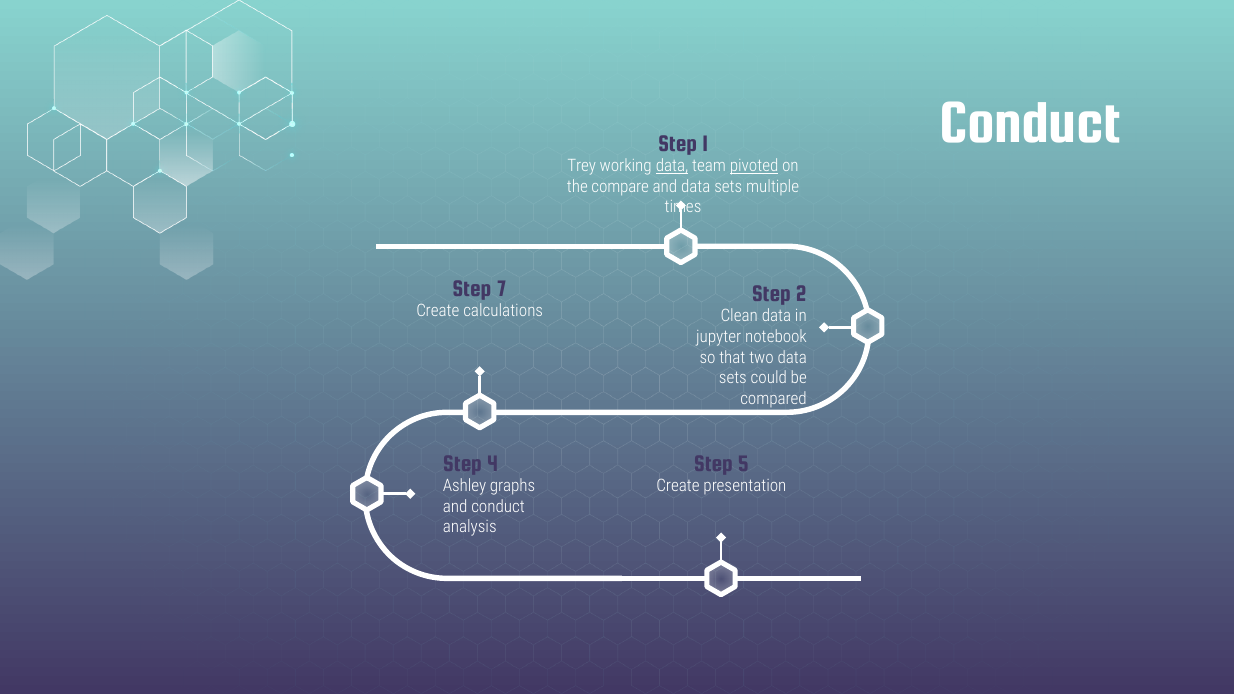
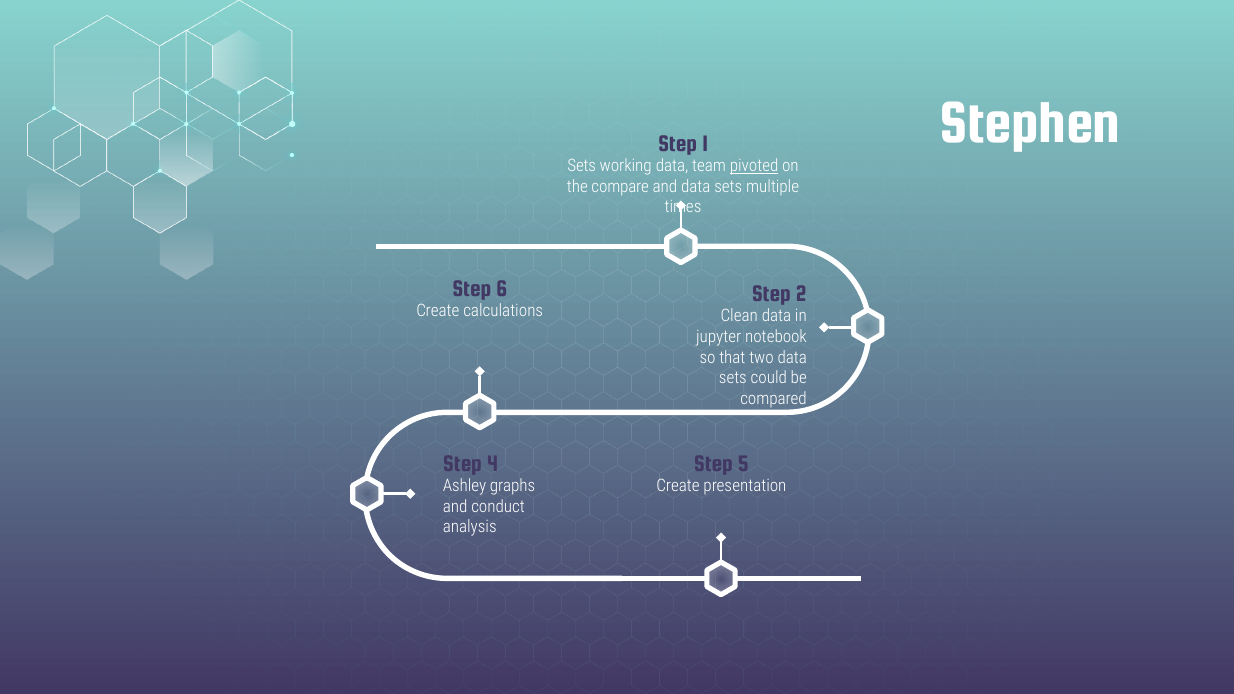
Conduct: Conduct -> Stephen (1030, 122)
Trey: Trey -> Sets (582, 166)
data underline: present -> none (672, 166)
7: 7 -> 6 (502, 288)
